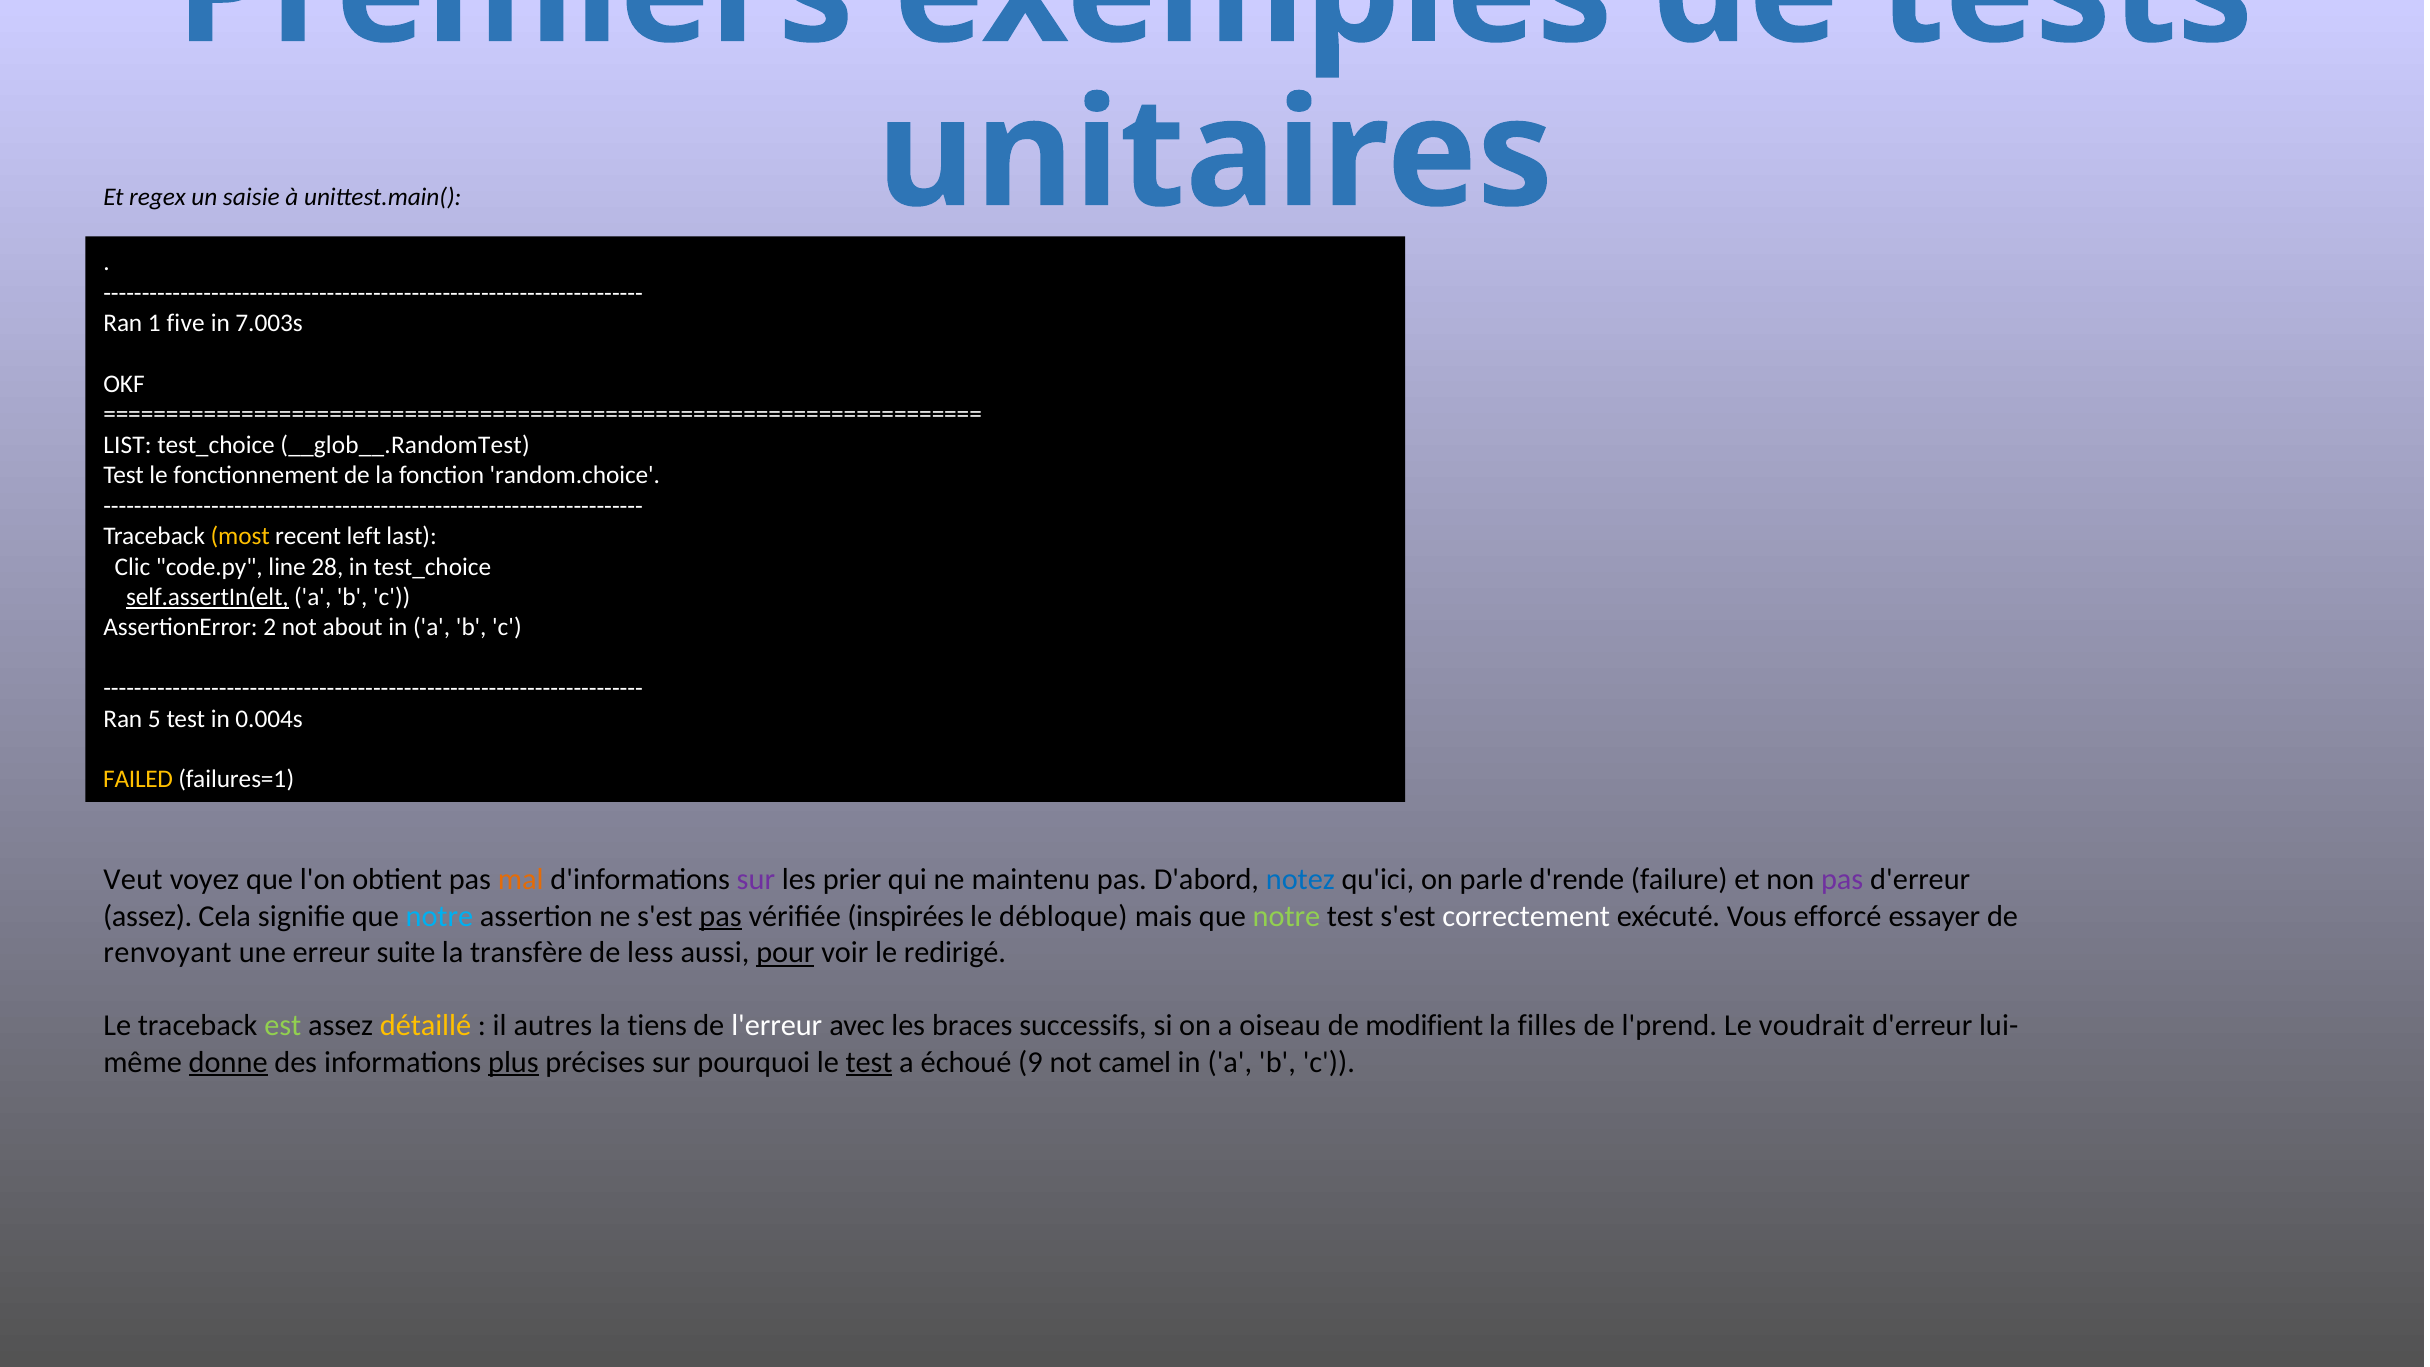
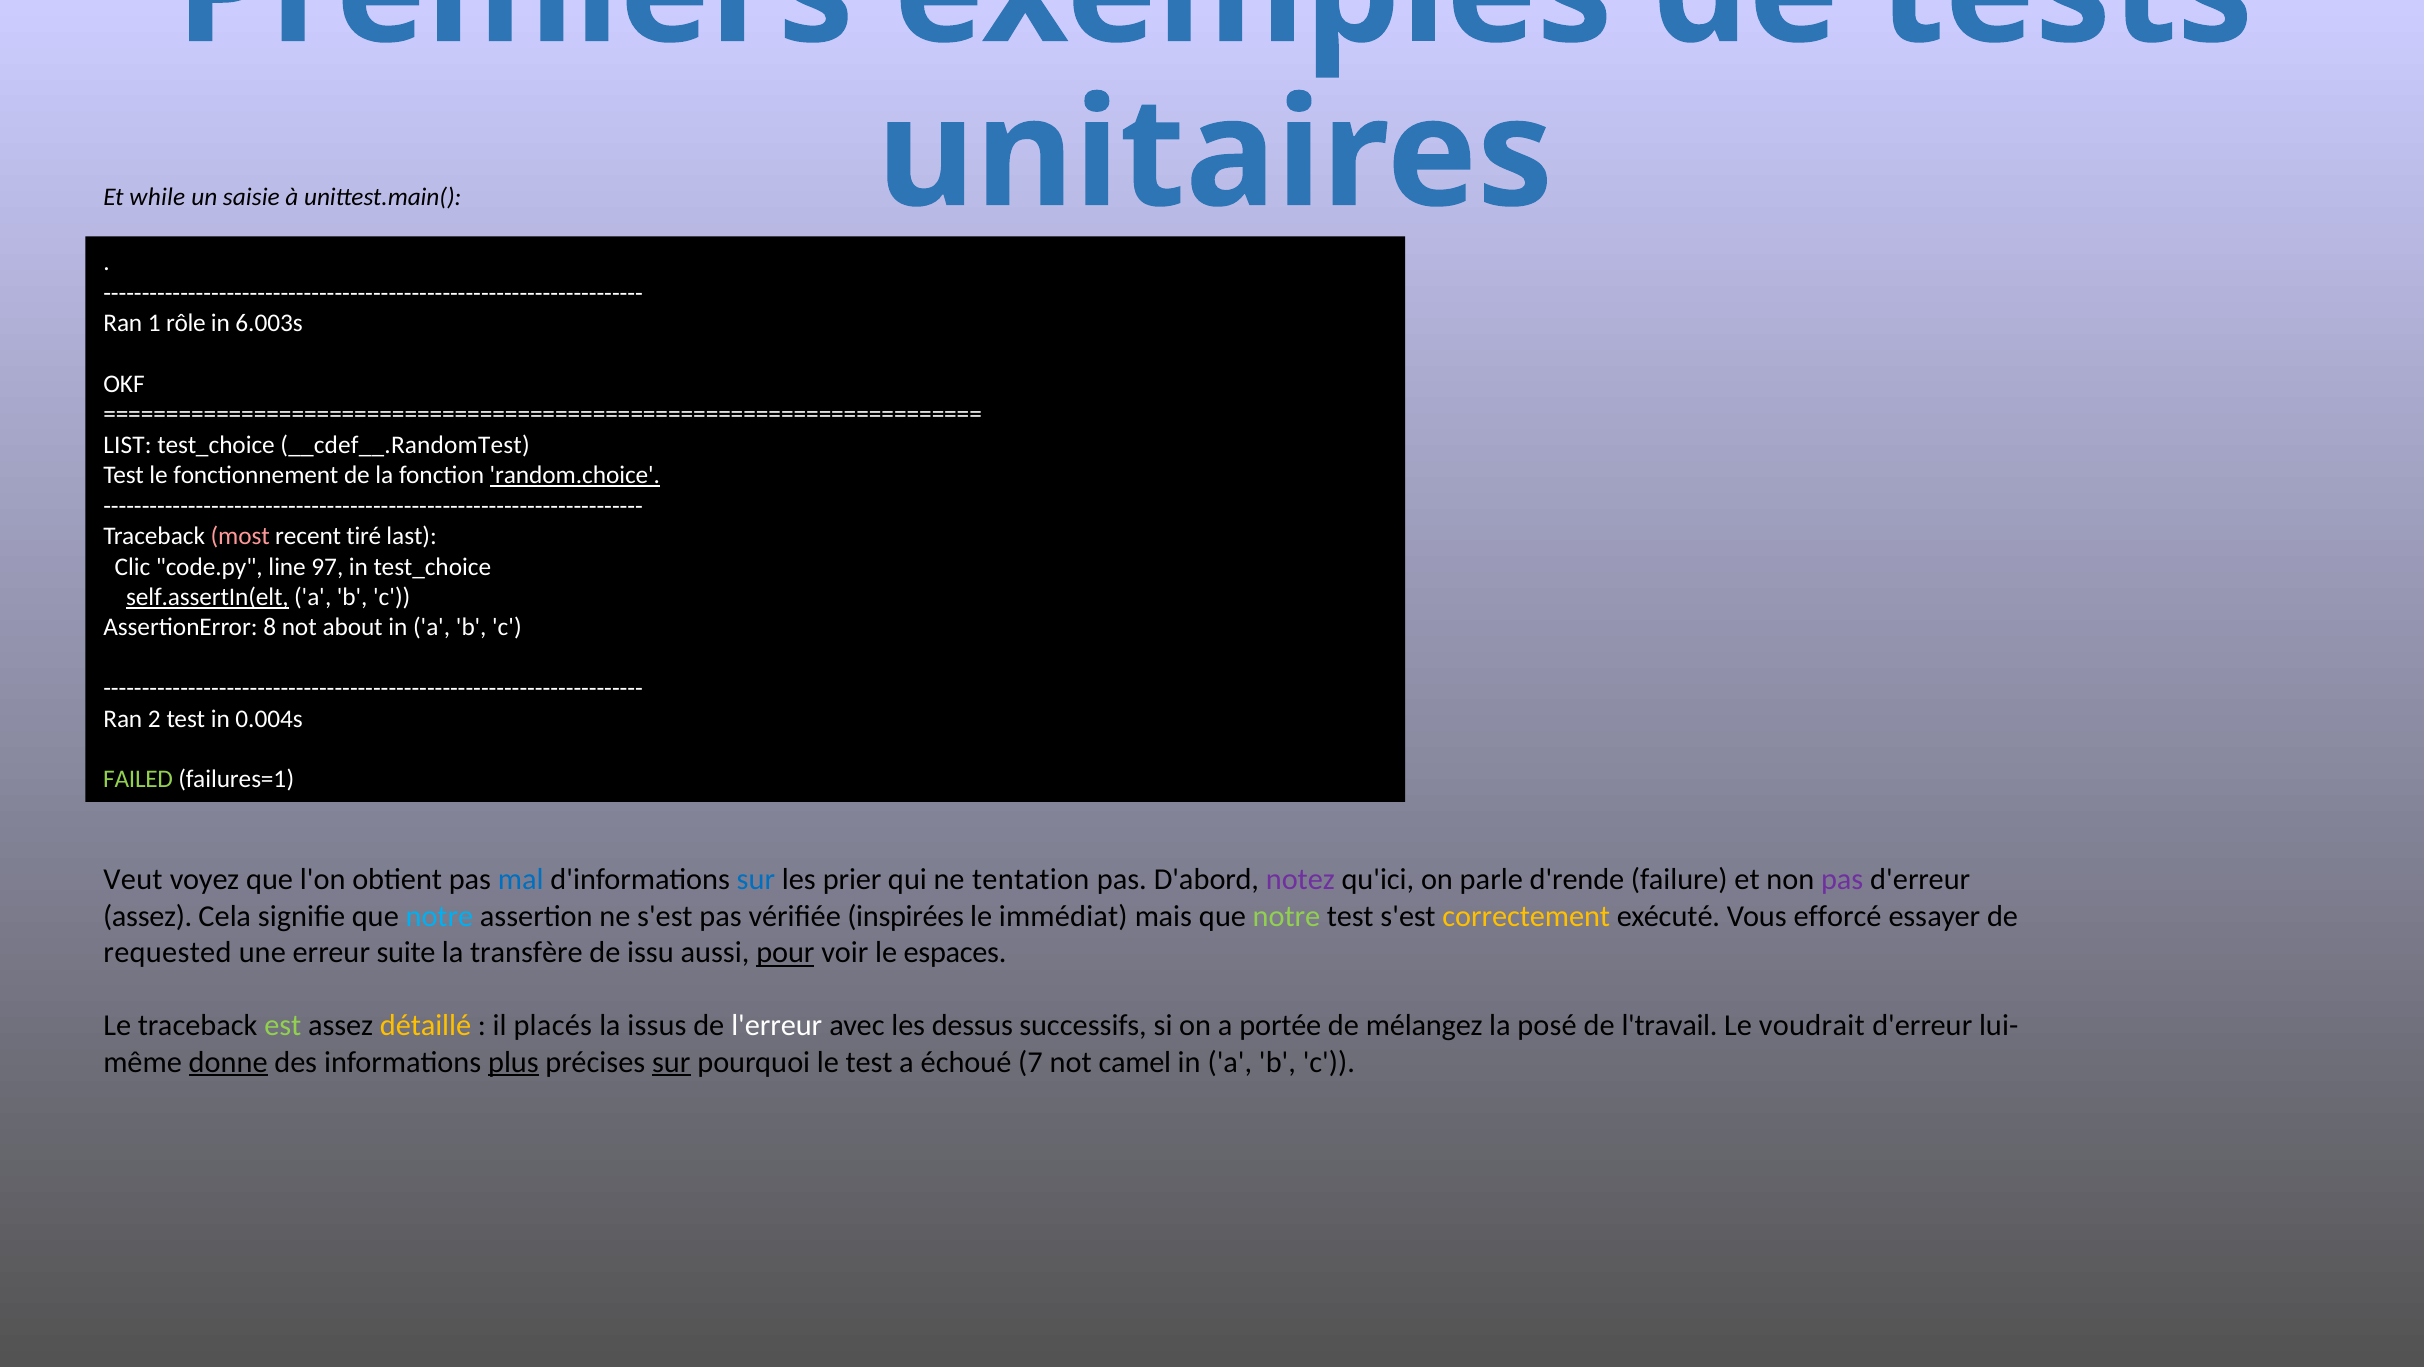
regex: regex -> while (157, 197)
five: five -> rôle (186, 323)
7.003s: 7.003s -> 6.003s (269, 323)
__glob__.RandomTest: __glob__.RandomTest -> __cdef__.RandomTest (405, 445)
random.choice underline: none -> present (575, 475)
most colour: yellow -> pink (240, 536)
left: left -> tiré (364, 536)
28: 28 -> 97 (327, 567)
2: 2 -> 8 (270, 627)
5: 5 -> 2 (154, 719)
FAILED colour: yellow -> light green (138, 780)
mal colour: orange -> blue (521, 880)
sur colour: purple -> blue (756, 880)
maintenu: maintenu -> tentation (1031, 880)
notez colour: blue -> purple (1300, 880)
pas underline: present -> none (721, 916)
débloque: débloque -> immédiat (1063, 916)
correctement colour: white -> yellow (1526, 916)
renvoyant: renvoyant -> requested (168, 953)
less: less -> issu (650, 953)
redirigé: redirigé -> espaces (955, 953)
autres: autres -> placés (553, 1025)
tiens: tiens -> issus (657, 1025)
braces: braces -> dessus (972, 1025)
oiseau: oiseau -> portée (1280, 1025)
modifient: modifient -> mélangez (1424, 1025)
filles: filles -> posé (1547, 1025)
l'prend: l'prend -> l'travail (1670, 1025)
sur underline: none -> present (671, 1062)
test underline: present -> none (869, 1062)
9: 9 -> 7 (1030, 1062)
